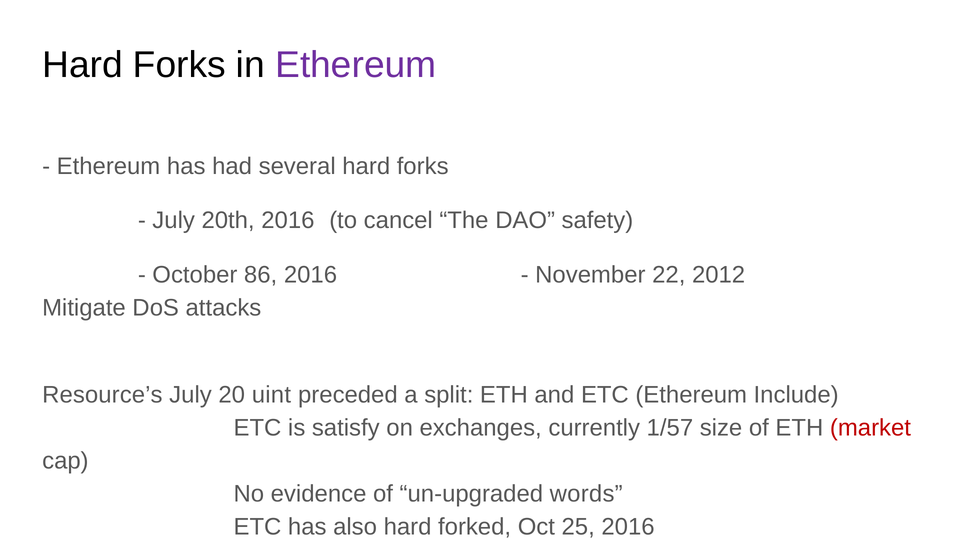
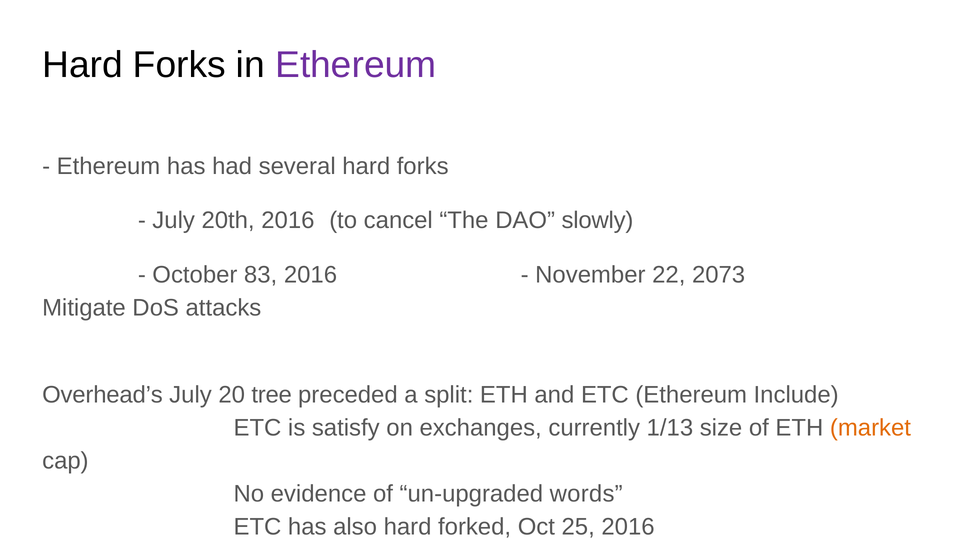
safety: safety -> slowly (598, 221)
86: 86 -> 83 (261, 275)
2012: 2012 -> 2073 (719, 275)
Resource’s: Resource’s -> Overhead’s (102, 395)
uint: uint -> tree (272, 395)
1/57: 1/57 -> 1/13 (670, 428)
market colour: red -> orange (870, 428)
